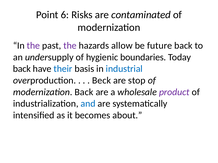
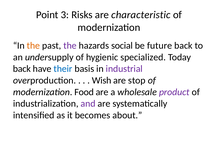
6: 6 -> 3 (65, 15)
contaminated: contaminated -> characteristic (141, 15)
the colour: purple -> orange (33, 46)
allow: allow -> social (122, 46)
boundaries: boundaries -> specialized (143, 57)
industrial colour: blue -> purple (124, 69)
Beck: Beck -> Wish (102, 81)
modernization Back: Back -> Food (84, 92)
and colour: blue -> purple (88, 104)
